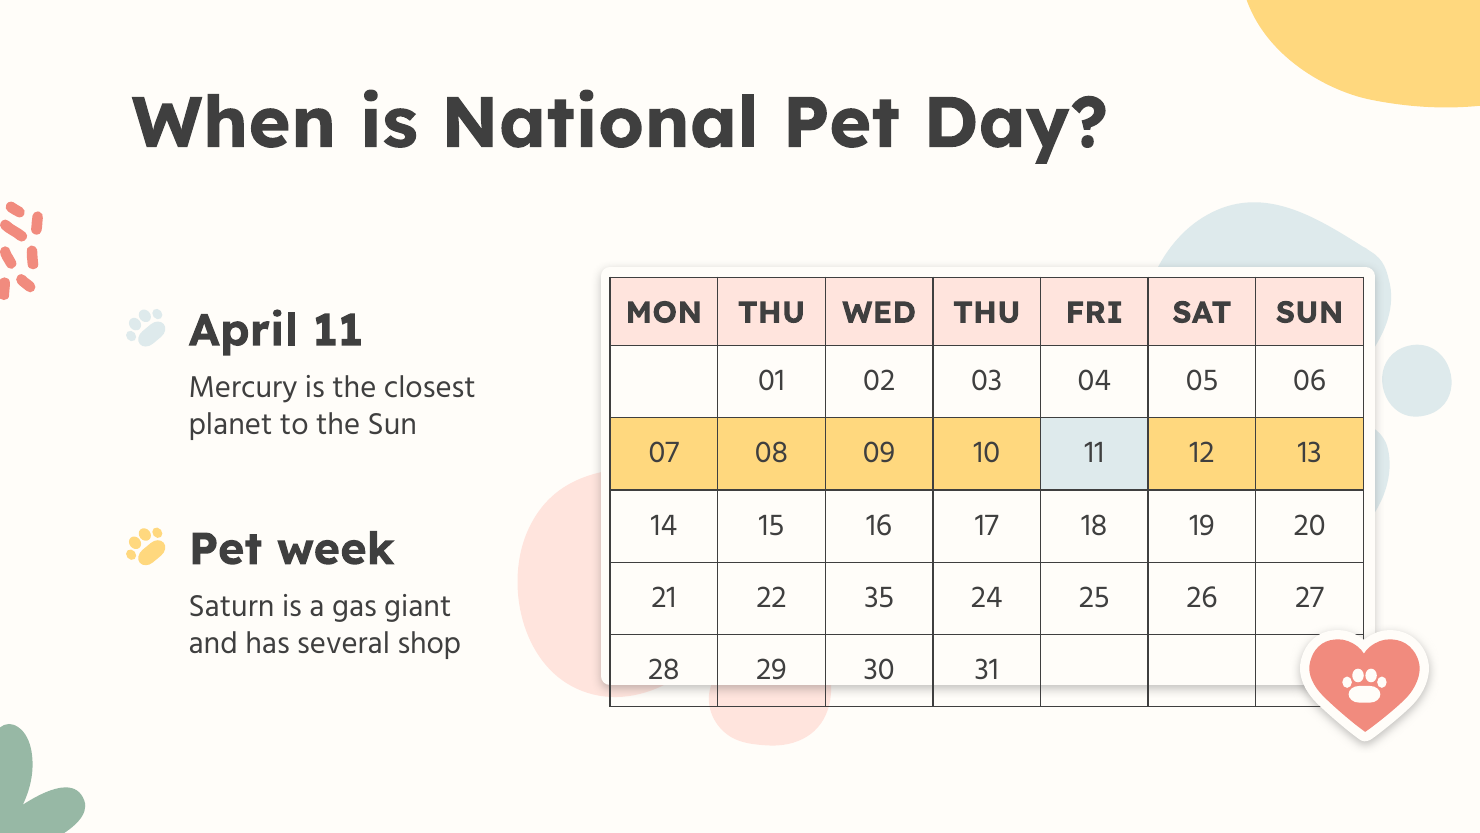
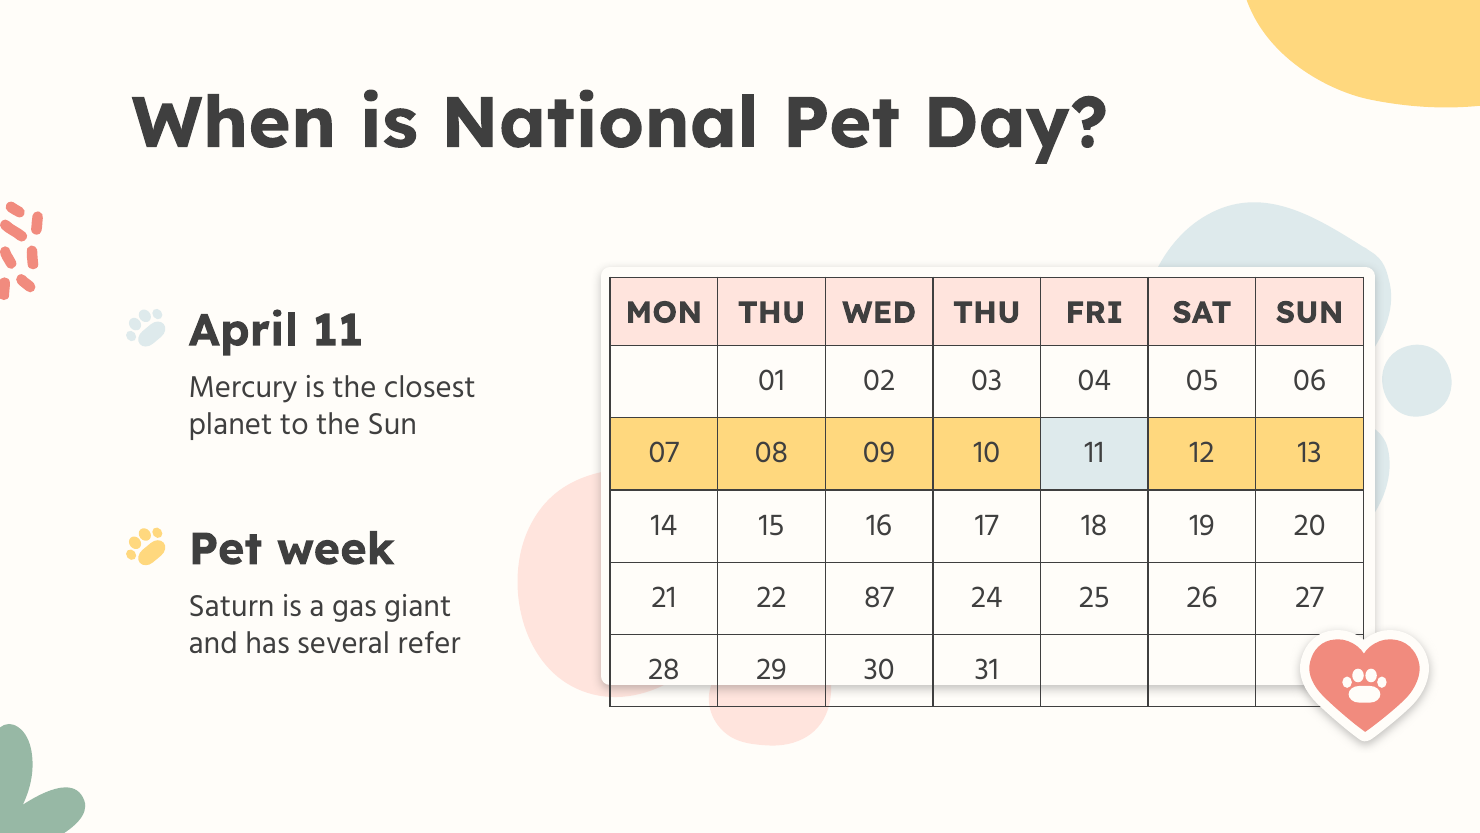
35: 35 -> 87 (879, 597)
shop: shop -> refer (429, 643)
